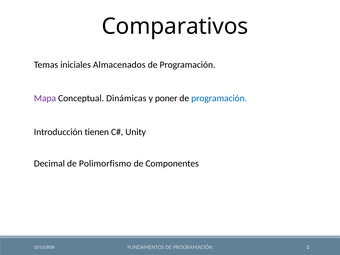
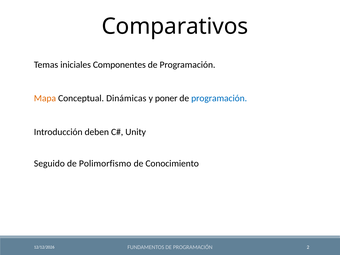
Almacenados: Almacenados -> Componentes (119, 65)
Mapa colour: purple -> orange (45, 98)
tienen: tienen -> deben (97, 132)
Decimal: Decimal -> Seguido (49, 164)
Componentes: Componentes -> Conocimiento (172, 164)
